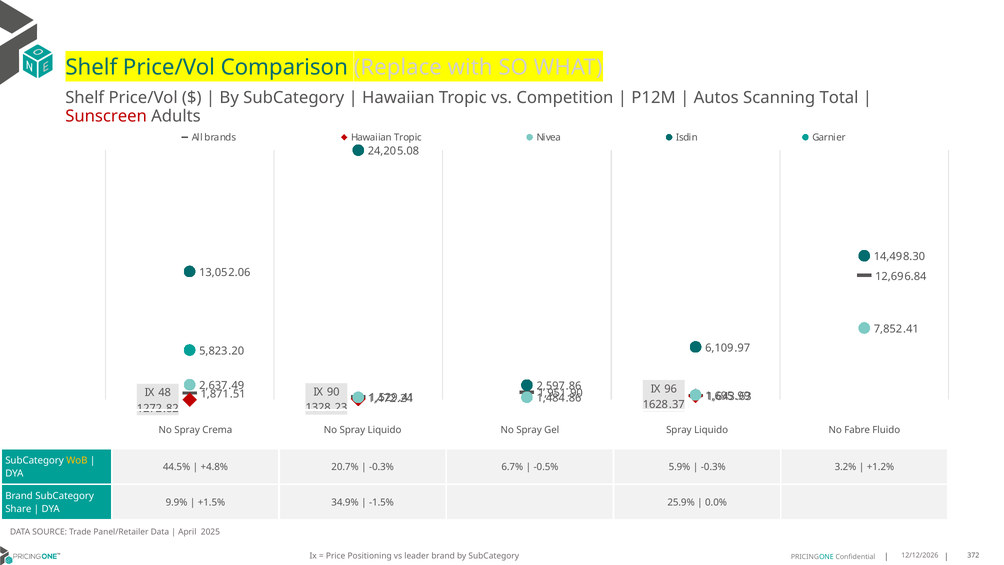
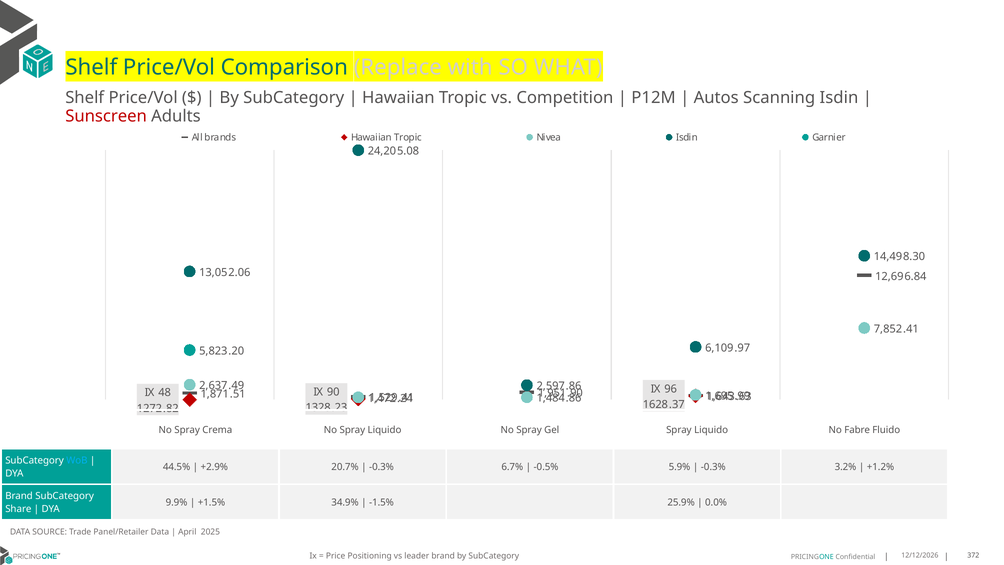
Scanning Total: Total -> Isdin (839, 98)
WoB colour: yellow -> light blue (77, 460)
+4.8%: +4.8% -> +2.9% (214, 467)
